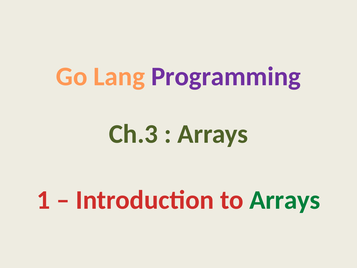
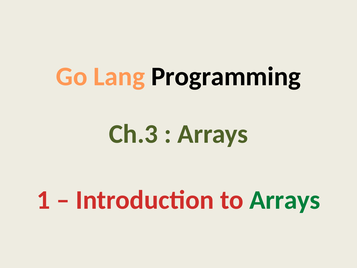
Programming colour: purple -> black (226, 76)
